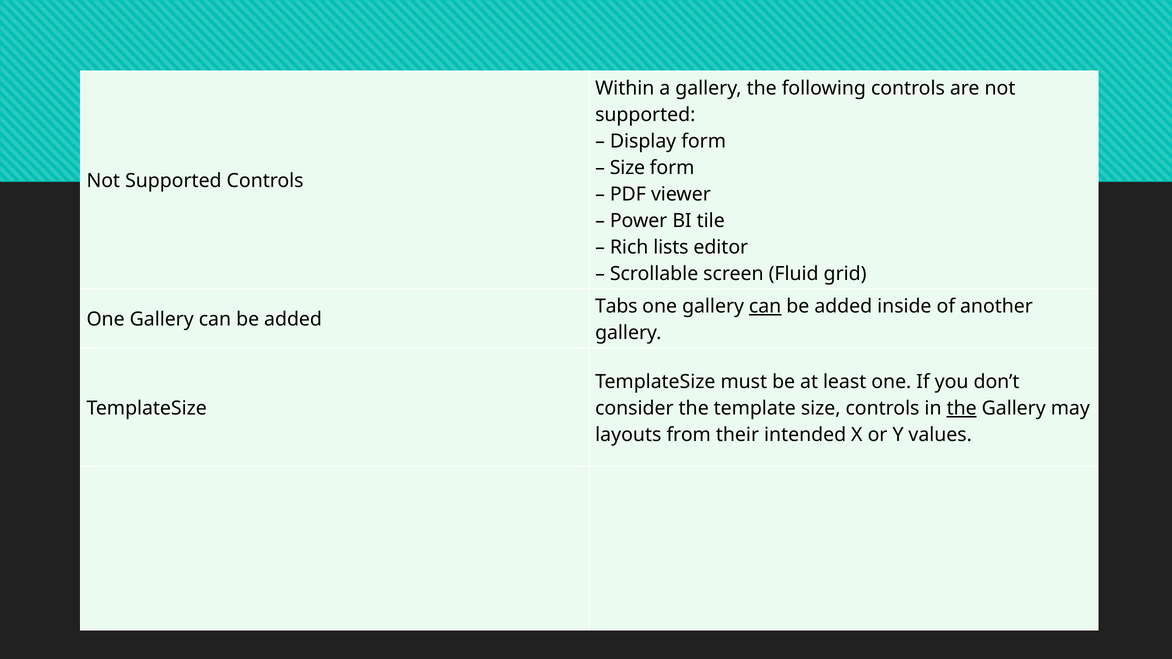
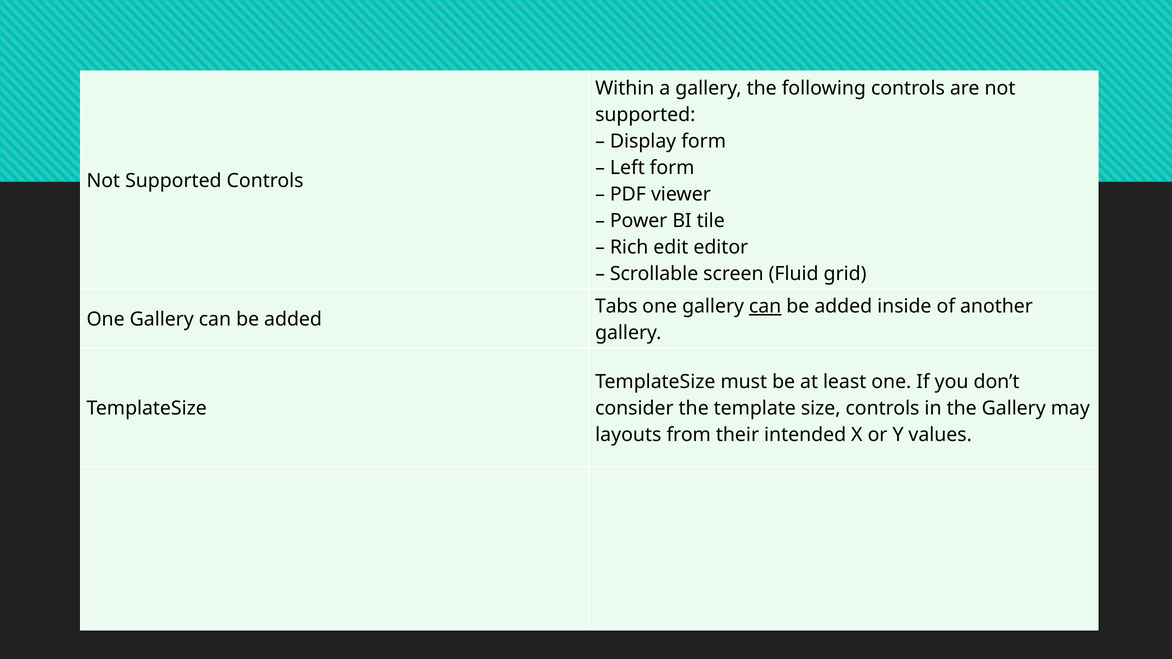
Size: Size -> Left (627, 168)
lists: lists -> edit (671, 247)
the underline: present -> none (962, 409)
